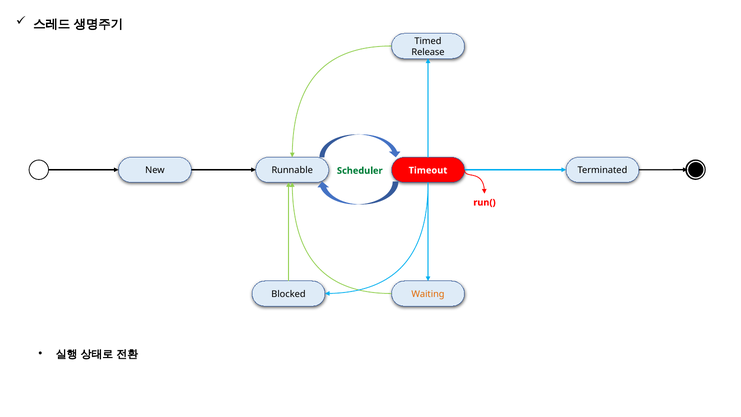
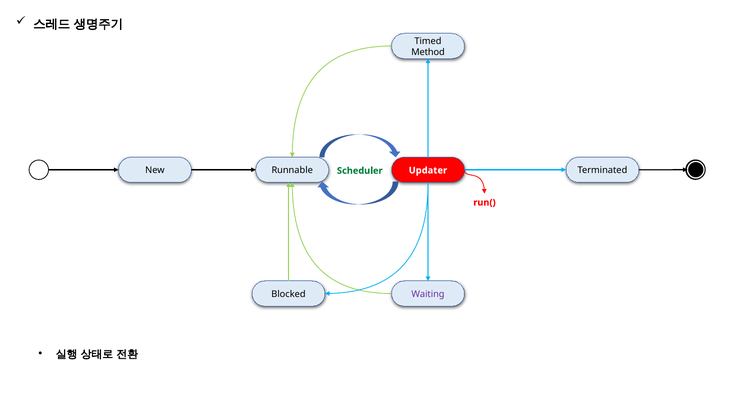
Release: Release -> Method (428, 52)
Timeout: Timeout -> Updater (428, 170)
Waiting colour: orange -> purple (428, 294)
